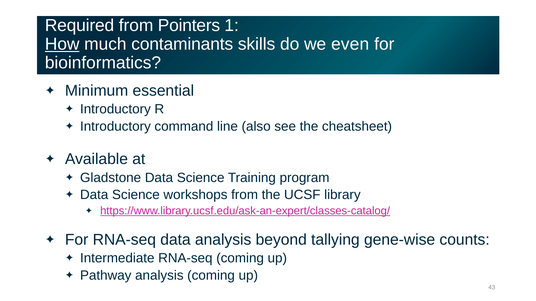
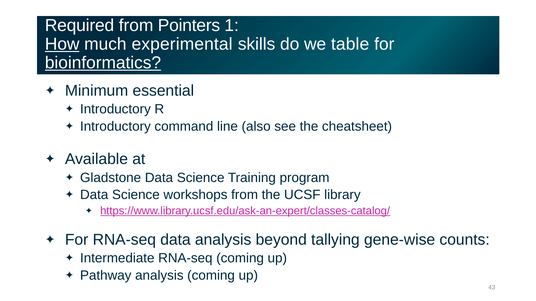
contaminants: contaminants -> experimental (182, 44)
even: even -> table (350, 44)
bioinformatics underline: none -> present (103, 63)
